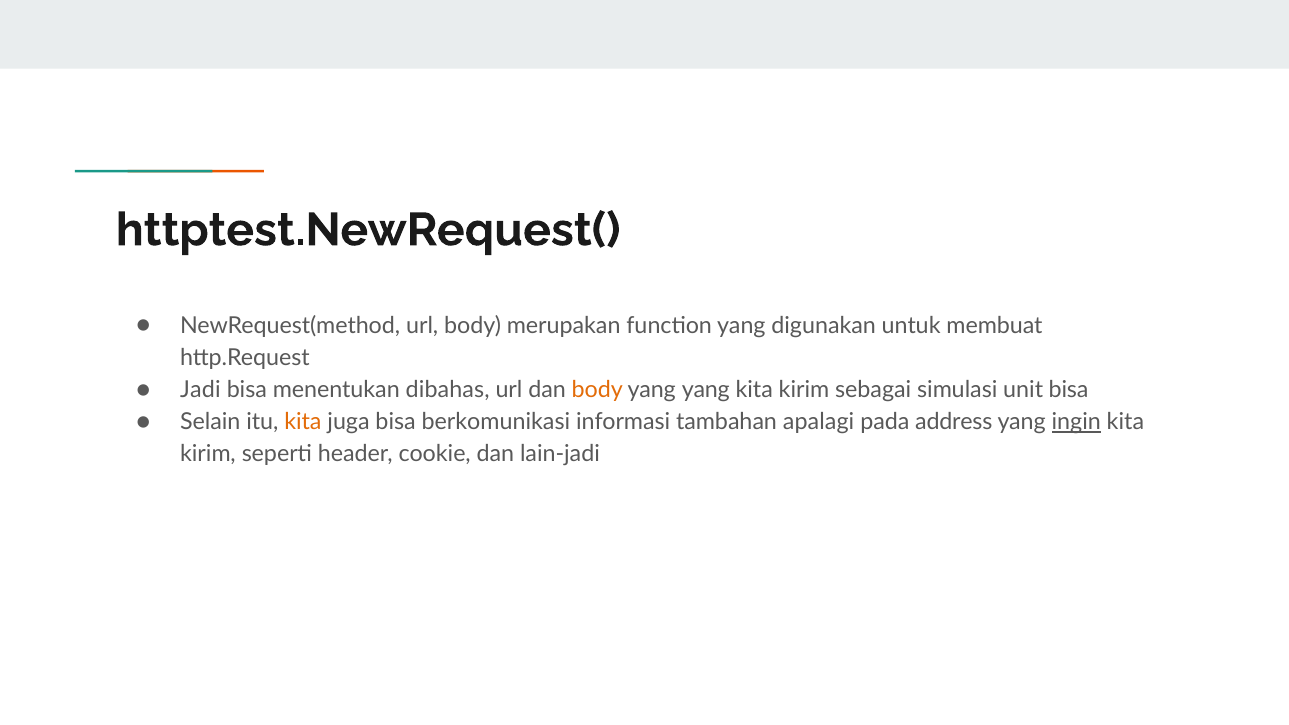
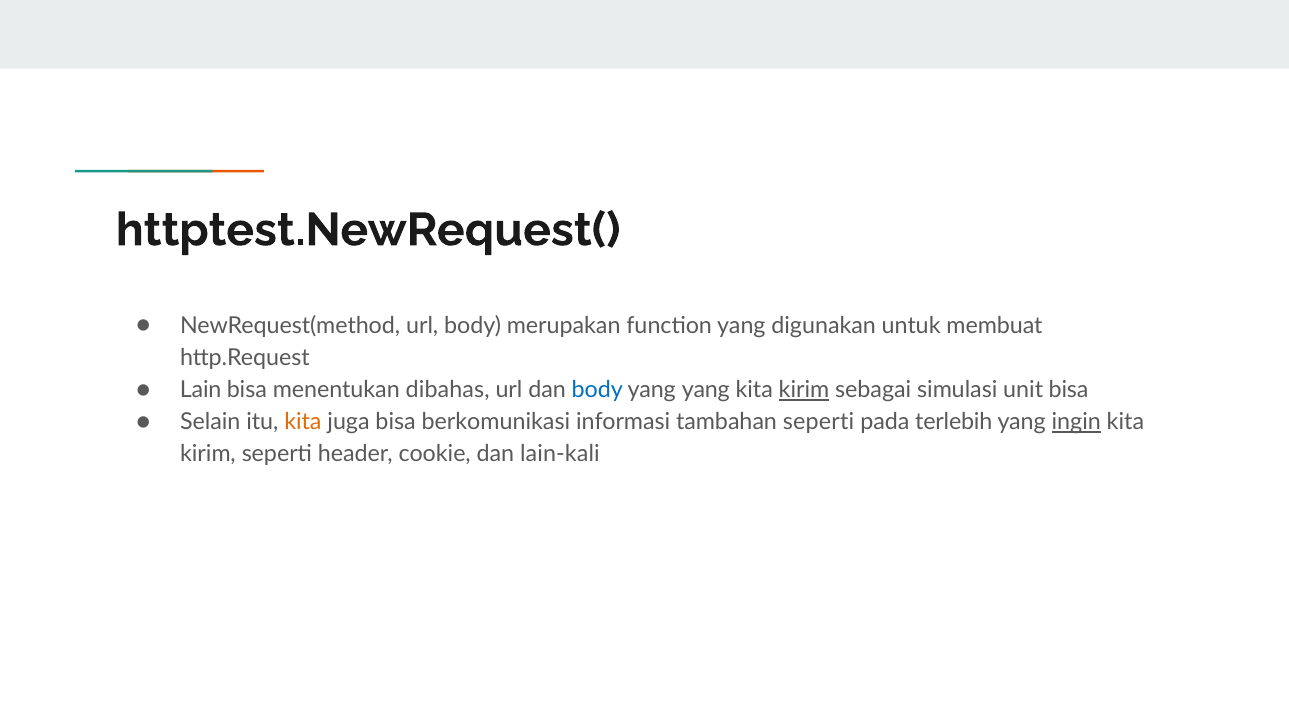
Jadi: Jadi -> Lain (201, 390)
body colour: orange -> blue (597, 390)
kirim underline: none -> present (804, 390)
tambahan apalagi: apalagi -> seperti (819, 422)
address: address -> terlebih (954, 422)
lain-jadi: lain-jadi -> lain-kali (560, 454)
